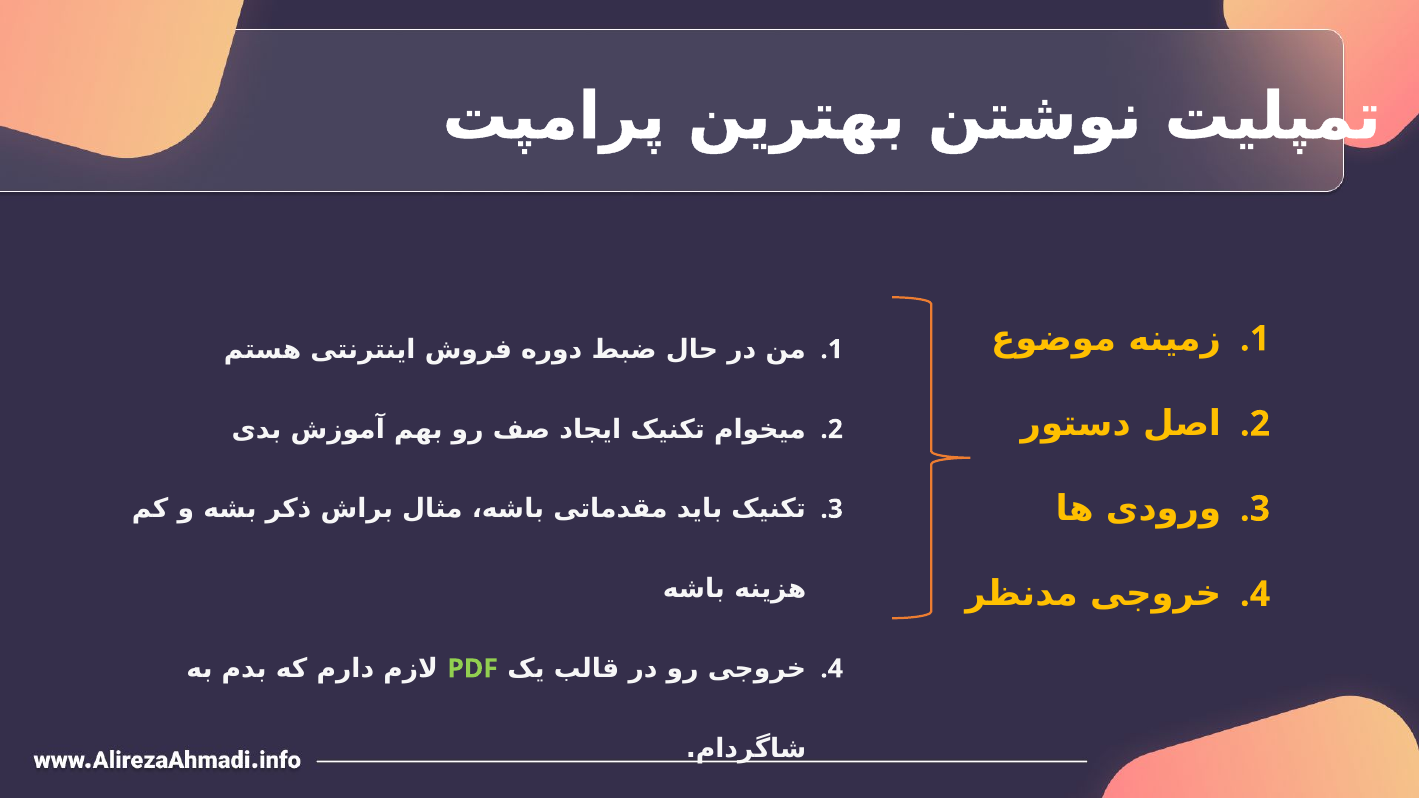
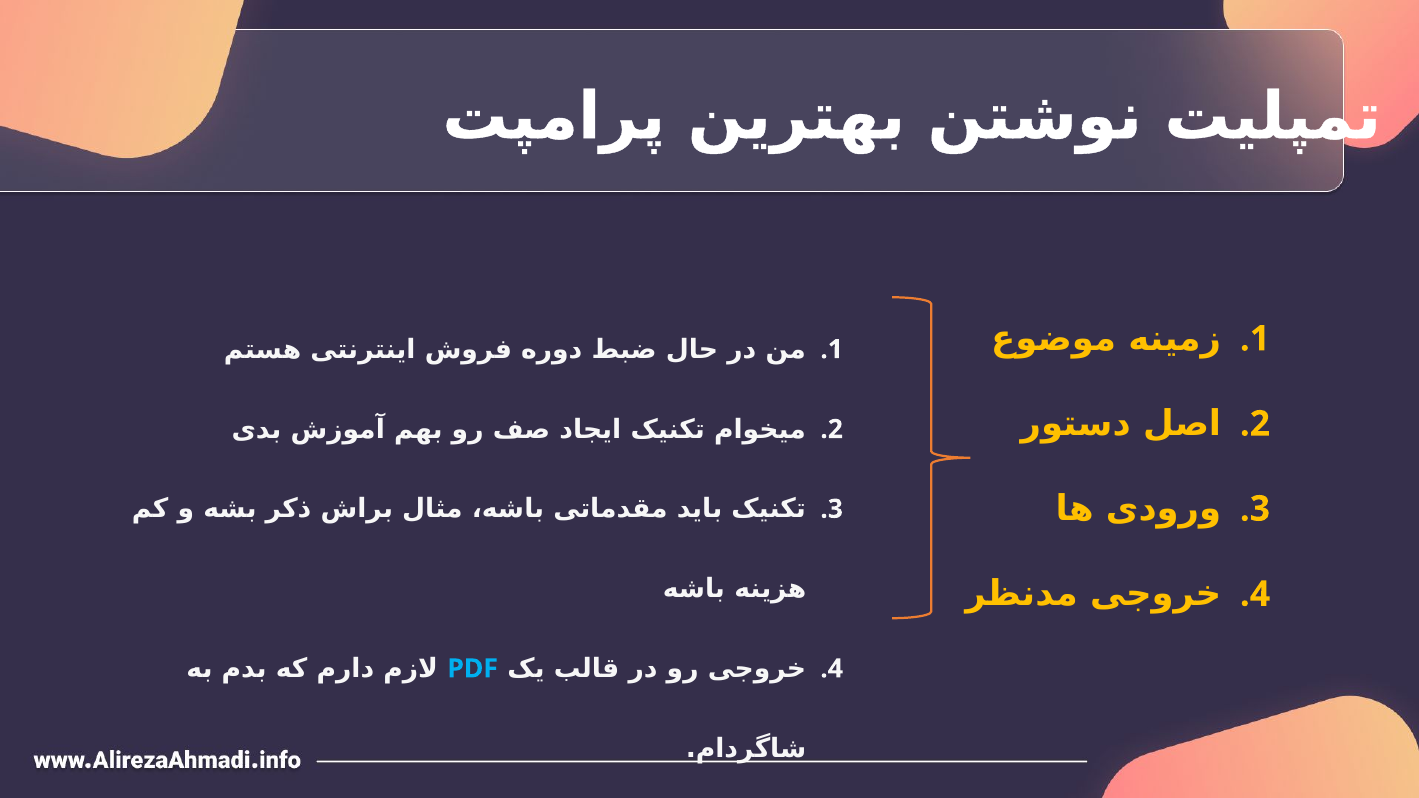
PDF colour: light green -> light blue (473, 669)
